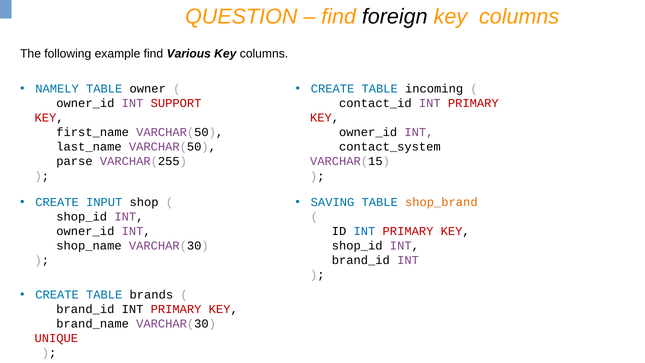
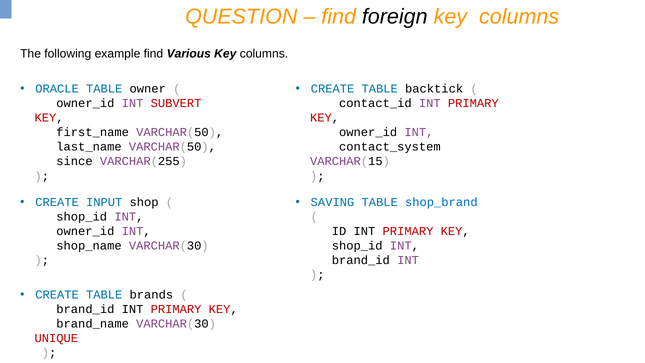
NAMELY: NAMELY -> ORACLE (57, 89)
incoming: incoming -> backtick (434, 89)
SUPPORT: SUPPORT -> SUBVERT (176, 103)
parse: parse -> since (74, 161)
shop_brand colour: orange -> blue (441, 202)
INT colour: blue -> black (364, 231)
